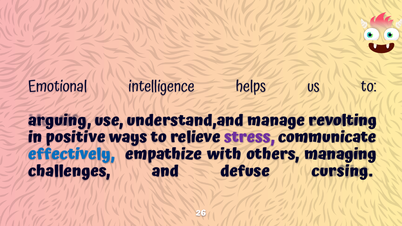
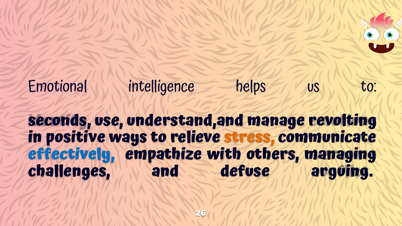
arguing: arguing -> seconds (60, 120)
stress colour: purple -> orange (250, 137)
cursing: cursing -> arguing (342, 171)
